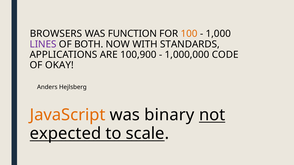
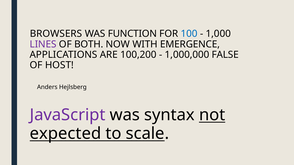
100 colour: orange -> blue (189, 34)
STANDARDS: STANDARDS -> EMERGENCE (190, 44)
100,900: 100,900 -> 100,200 (138, 55)
CODE: CODE -> FALSE (225, 55)
OKAY: OKAY -> HOST (59, 65)
JavaScript colour: orange -> purple (68, 115)
binary: binary -> syntax (169, 115)
